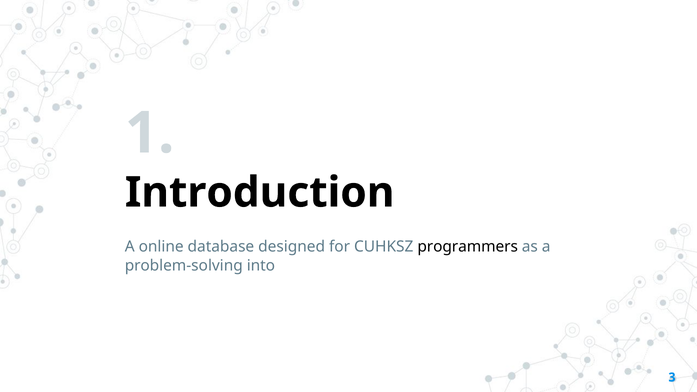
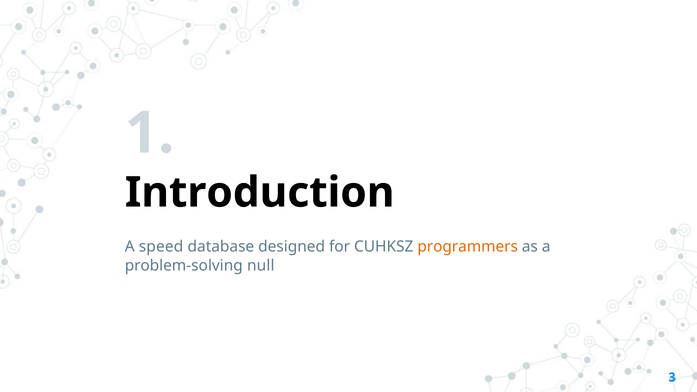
online: online -> speed (161, 247)
programmers colour: black -> orange (468, 247)
into: into -> null (261, 265)
